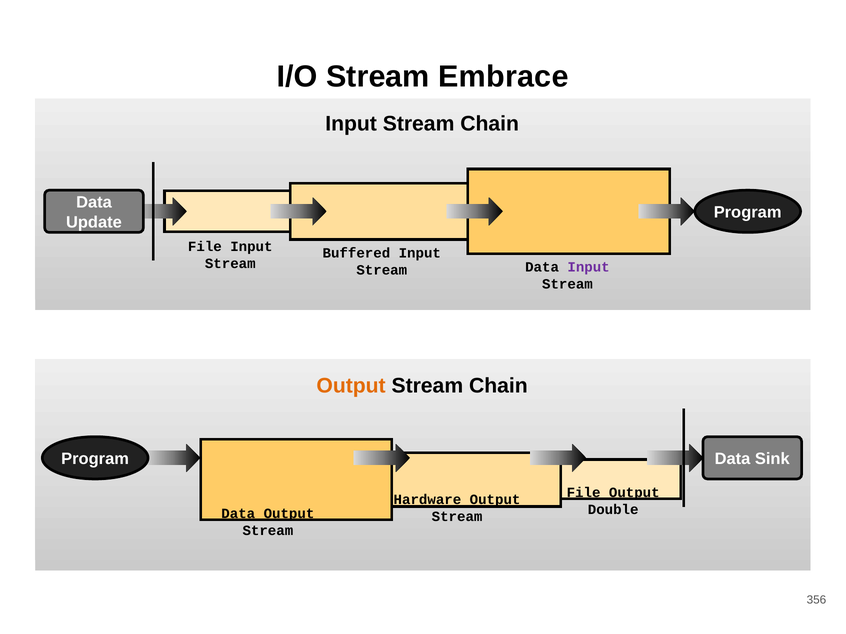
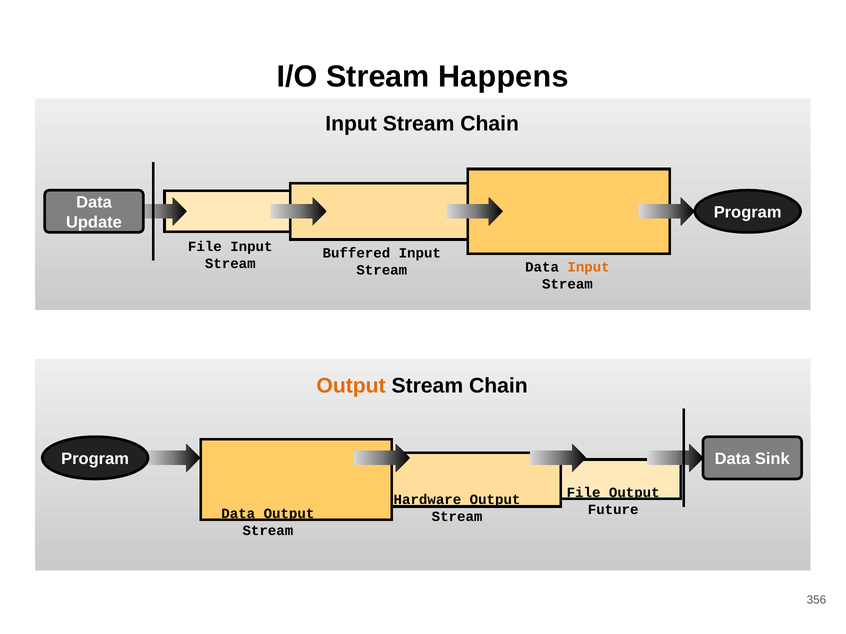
Embrace: Embrace -> Happens (503, 77)
Input colour: purple -> orange (589, 267)
Double: Double -> Future (613, 510)
